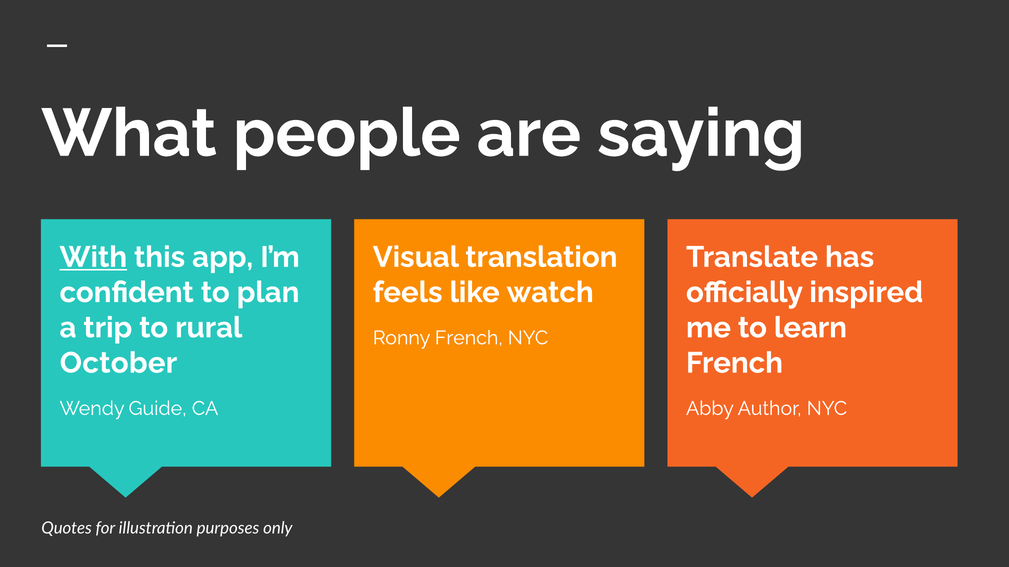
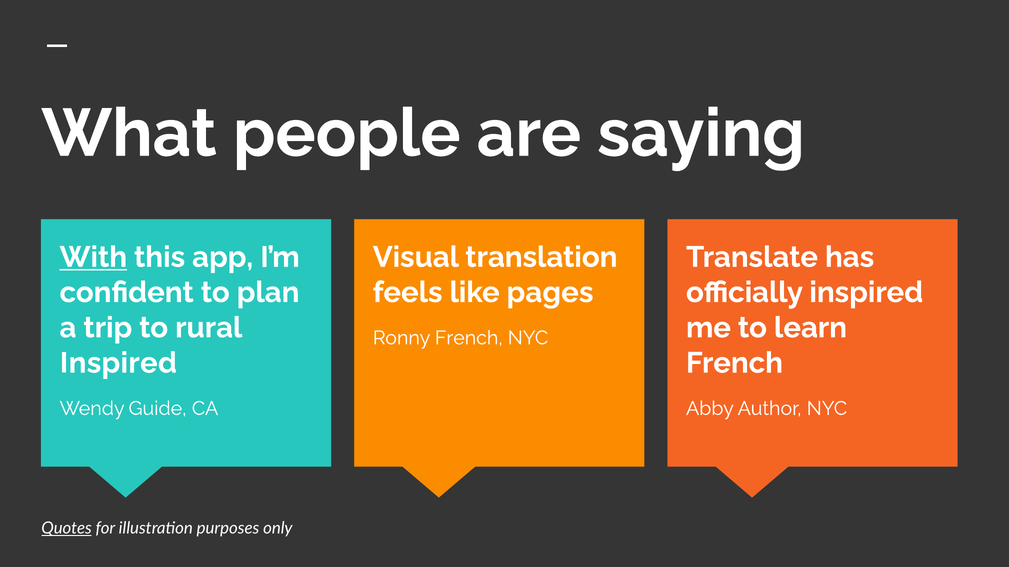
watch: watch -> pages (550, 293)
October: October -> Inspired (118, 363)
Quotes underline: none -> present (67, 529)
